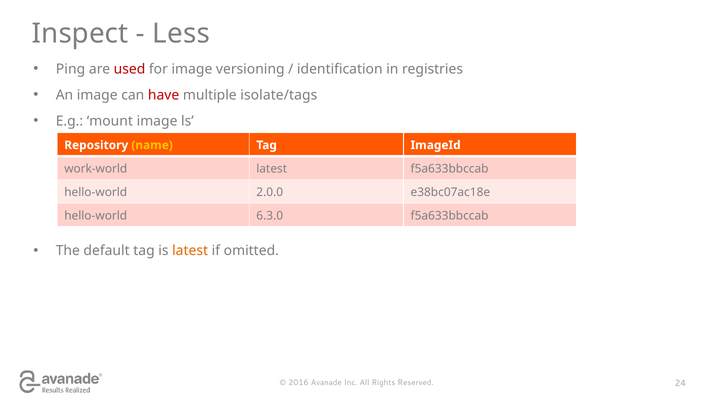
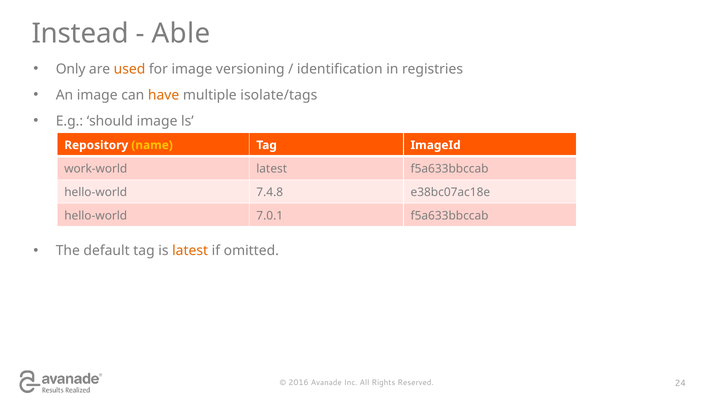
Inspect: Inspect -> Instead (80, 33)
Less: Less -> Able (181, 33)
Ping: Ping -> Only (71, 69)
used colour: red -> orange (130, 69)
have colour: red -> orange (164, 95)
mount: mount -> should (110, 121)
2.0.0: 2.0.0 -> 7.4.8 (270, 192)
6.3.0: 6.3.0 -> 7.0.1 (270, 215)
